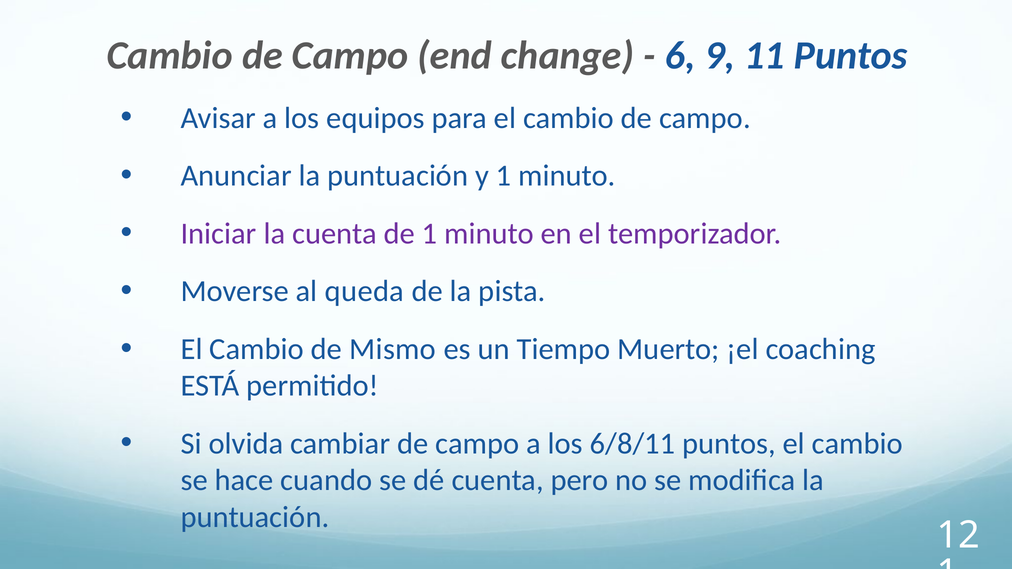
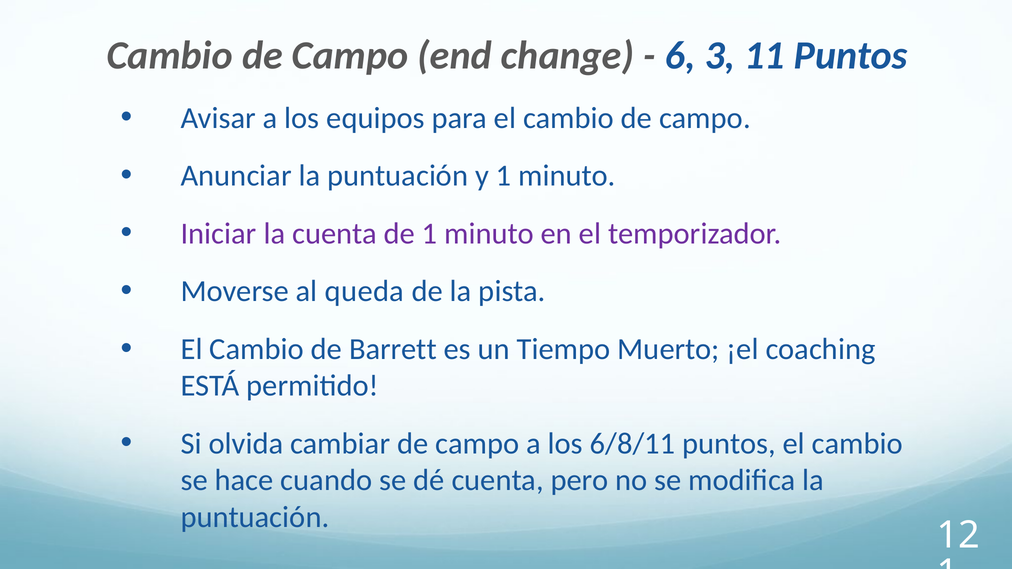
9: 9 -> 3 (720, 55)
Mismo: Mismo -> Barrett (393, 349)
